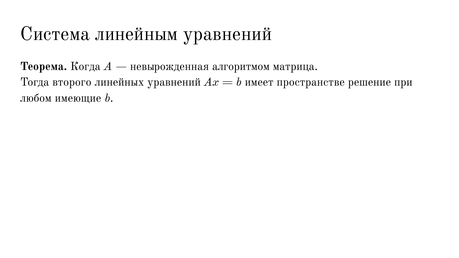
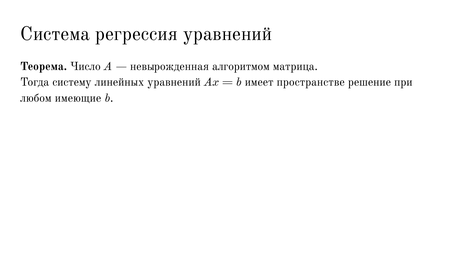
линейным: линейным -> регрессия (136, 34)
Когда: Когда -> Число (85, 66)
второго: второго -> систему (72, 82)
